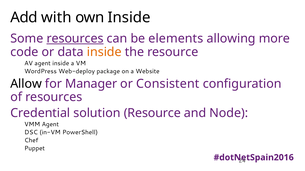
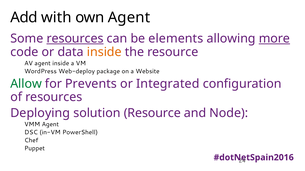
own Inside: Inside -> Agent (129, 17)
more underline: none -> present (274, 39)
Allow colour: black -> green (26, 84)
Manager: Manager -> Prevents (91, 84)
Consistent: Consistent -> Integrated (168, 84)
Credential: Credential -> Deploying (40, 113)
